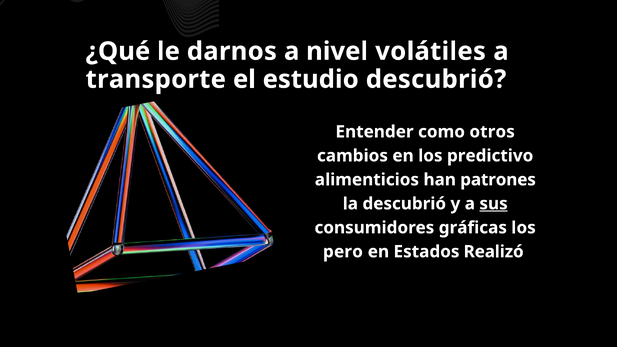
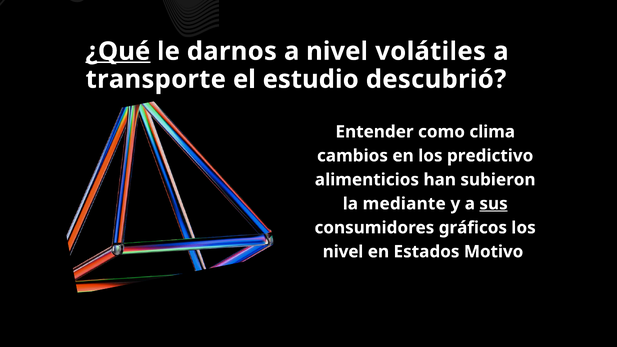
¿Qué underline: none -> present (118, 51)
otros: otros -> clima (492, 132)
patrones: patrones -> subieron (498, 180)
la descubrió: descubrió -> mediante (404, 204)
gráficas: gráficas -> gráficos (473, 228)
pero: pero -> nivel (343, 252)
Realizó: Realizó -> Motivo (494, 252)
